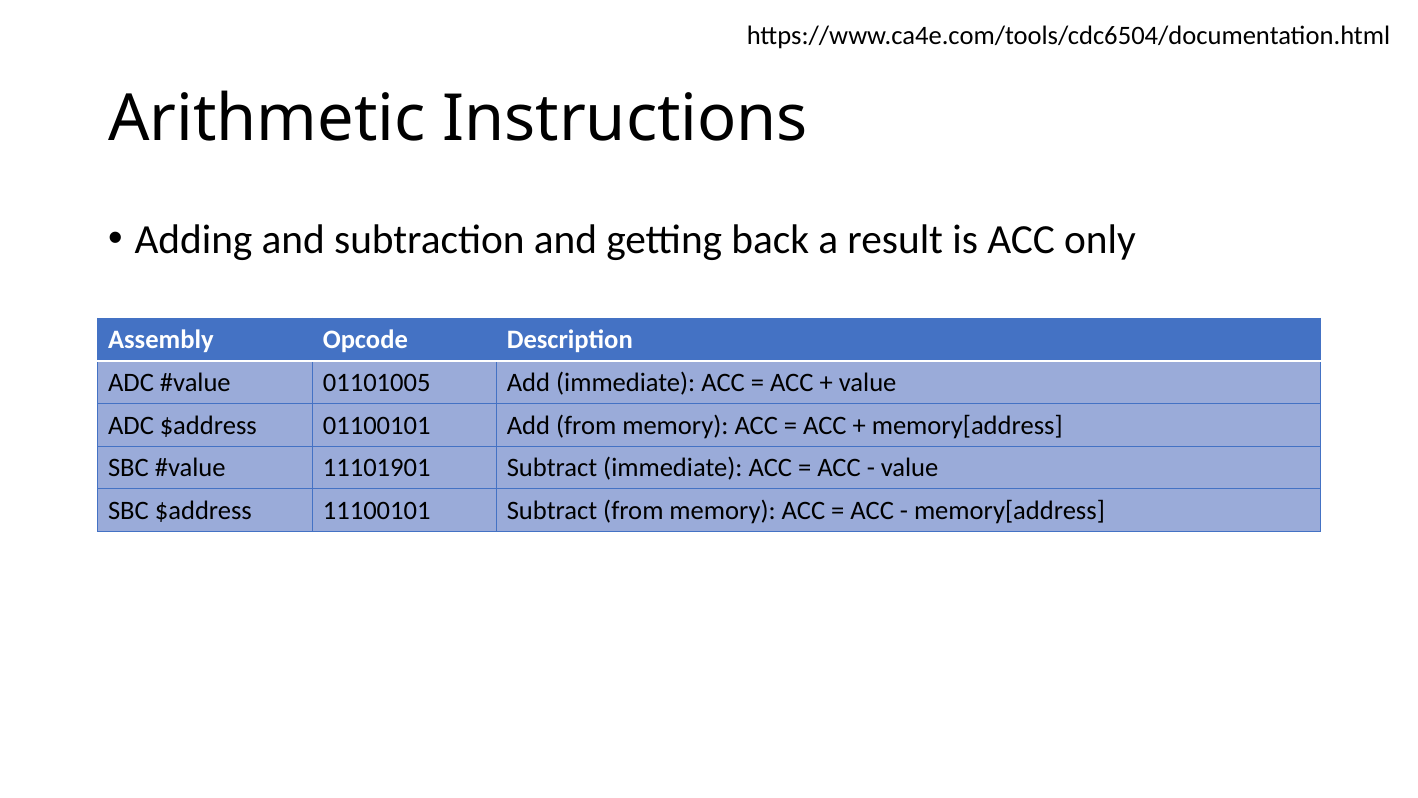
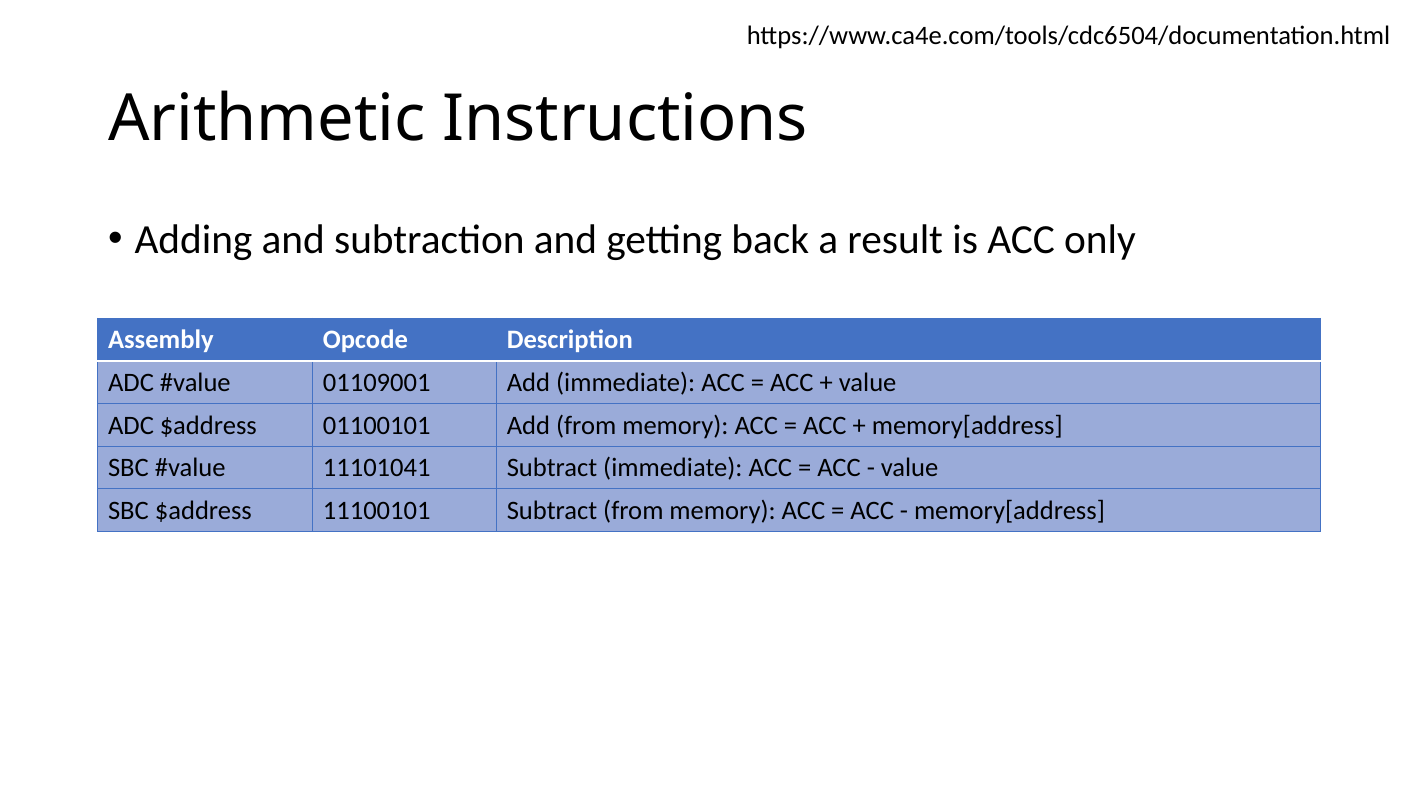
01101005: 01101005 -> 01109001 (377, 383)
11101901: 11101901 -> 11101041 (377, 468)
